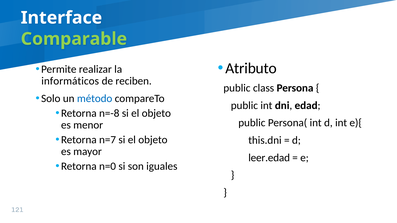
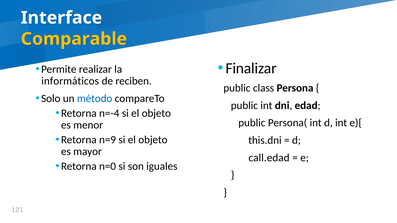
Comparable colour: light green -> yellow (74, 39)
Atributo: Atributo -> Finalizar (251, 68)
n=-8: n=-8 -> n=-4 (109, 113)
n=7: n=7 -> n=9 (108, 140)
leer.edad: leer.edad -> call.edad (269, 158)
